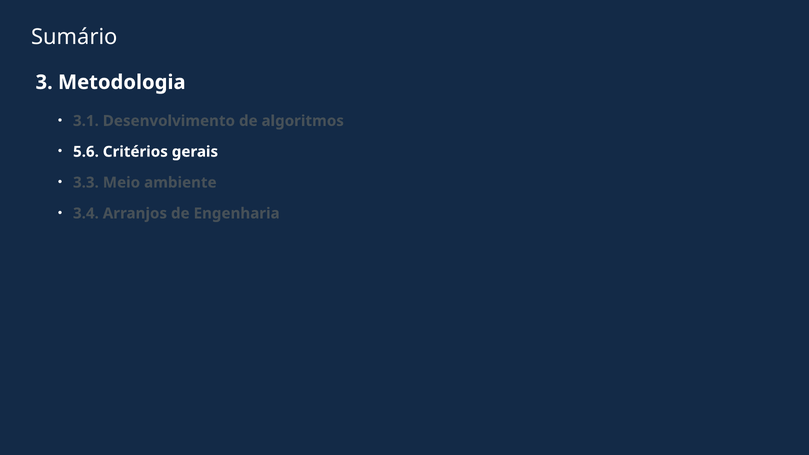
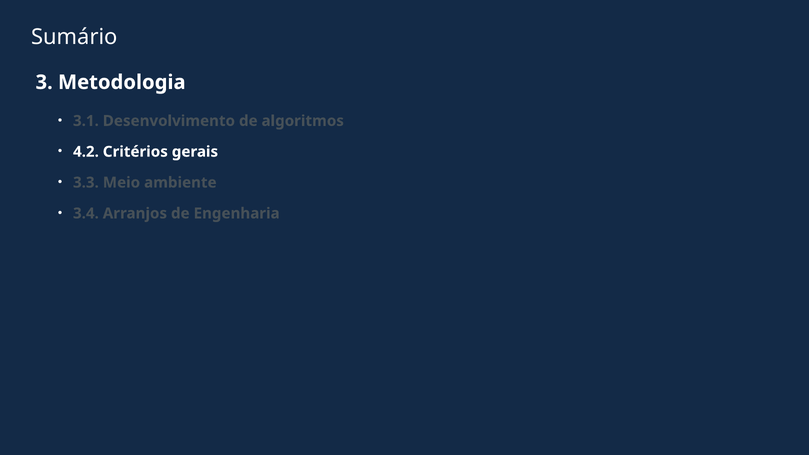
5.6: 5.6 -> 4.2 (86, 152)
